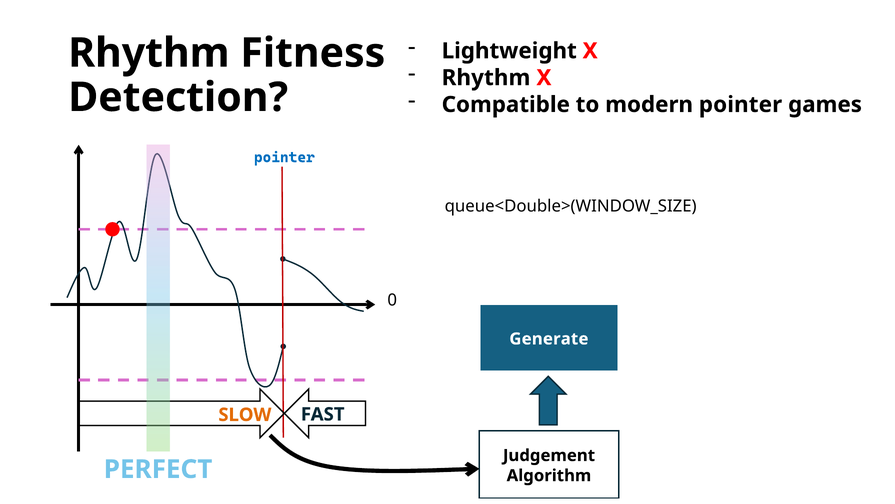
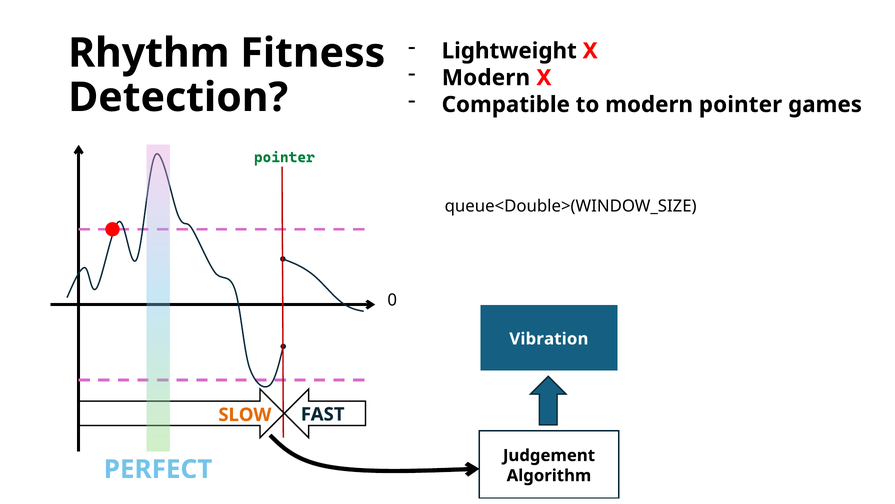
Rhythm: Rhythm -> Modern (486, 78)
pointer colour: blue -> green (284, 157)
Generate: Generate -> Vibration (549, 339)
